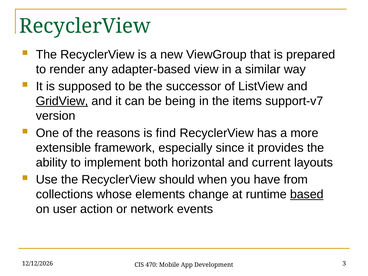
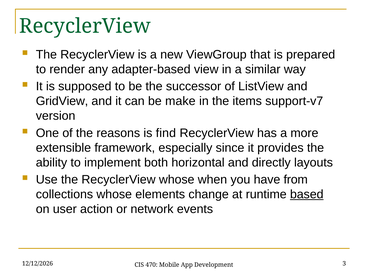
GridView underline: present -> none (62, 101)
being: being -> make (180, 101)
current: current -> directly (271, 162)
RecyclerView should: should -> whose (177, 180)
